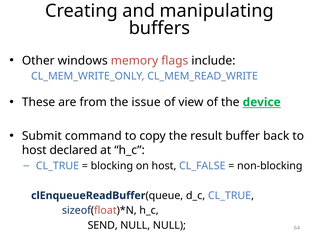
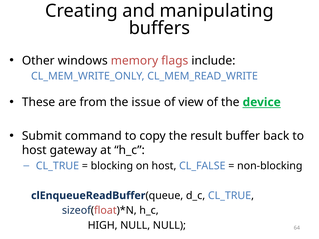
declared: declared -> gateway (73, 150)
SEND: SEND -> HIGH (103, 226)
